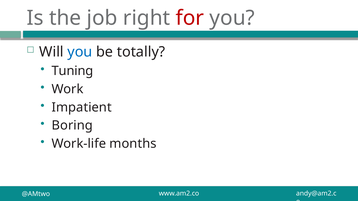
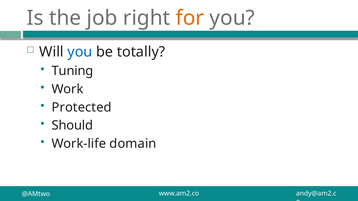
for colour: red -> orange (190, 18)
Impatient: Impatient -> Protected (82, 107)
Boring: Boring -> Should (72, 126)
months: months -> domain (133, 144)
